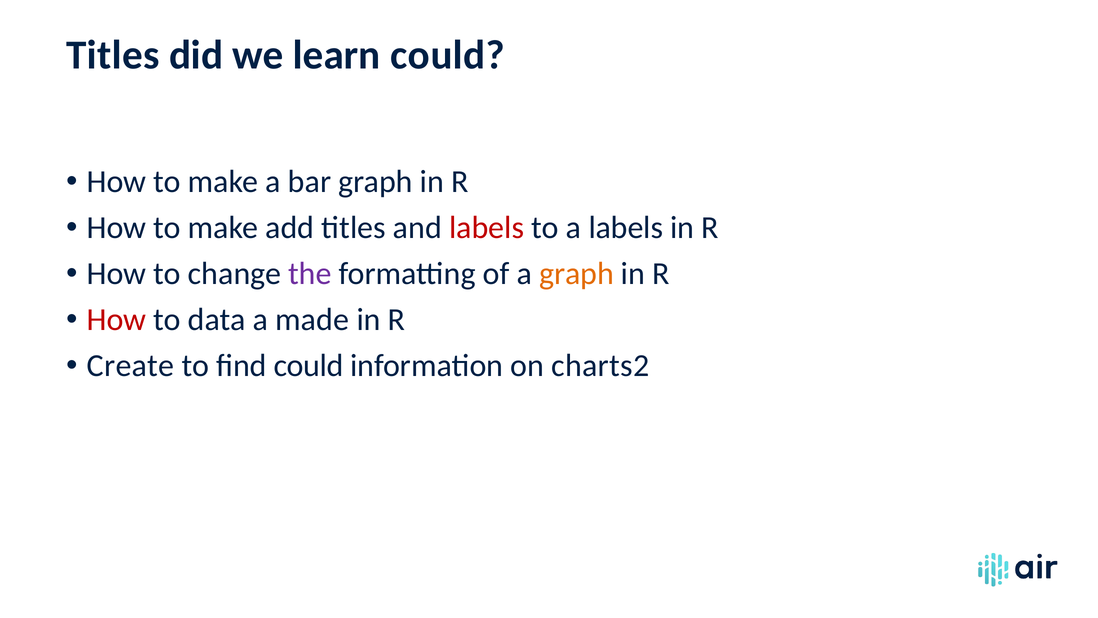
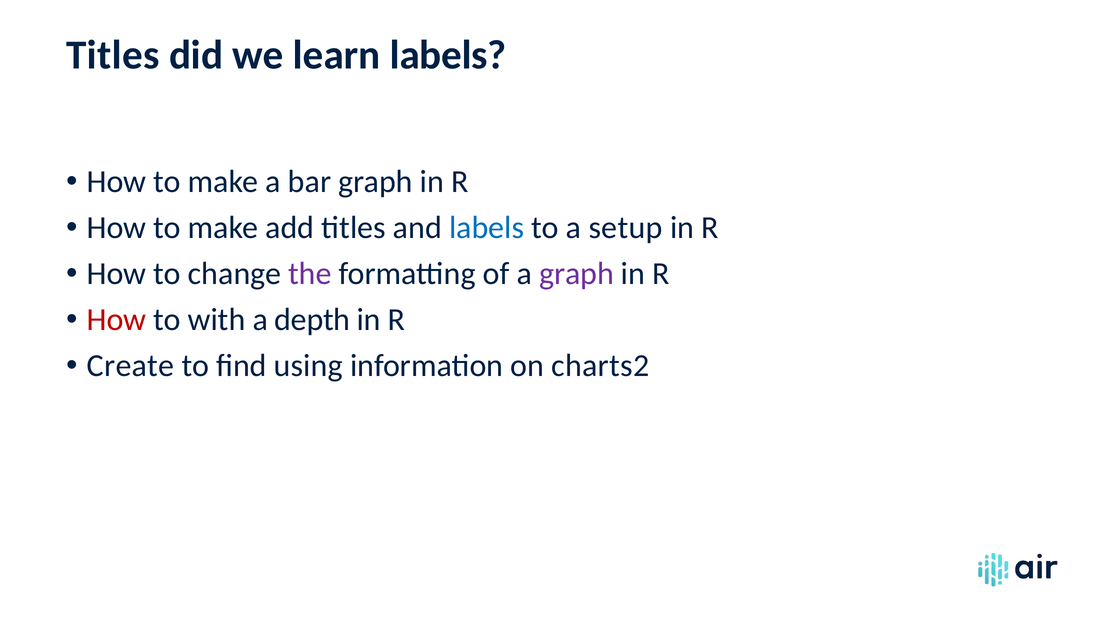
learn could: could -> labels (448, 55)
labels colour: red -> blue (487, 228)
a labels: labels -> setup (626, 228)
graph colour: orange -> purple (577, 274)
data: data -> with (217, 320)
made: made -> depth (312, 320)
find could: could -> using (308, 366)
